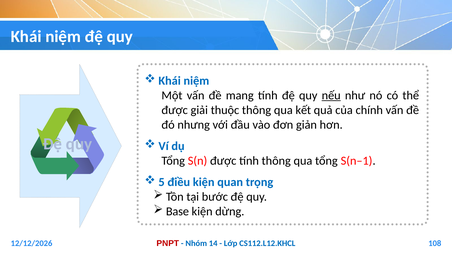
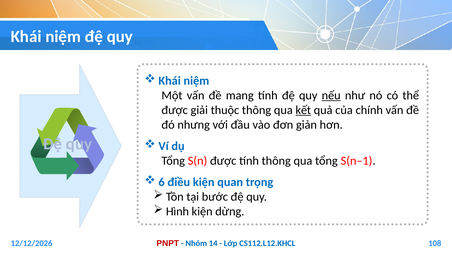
kết underline: none -> present (303, 110)
5: 5 -> 6 (162, 182)
Base: Base -> Hình (177, 212)
